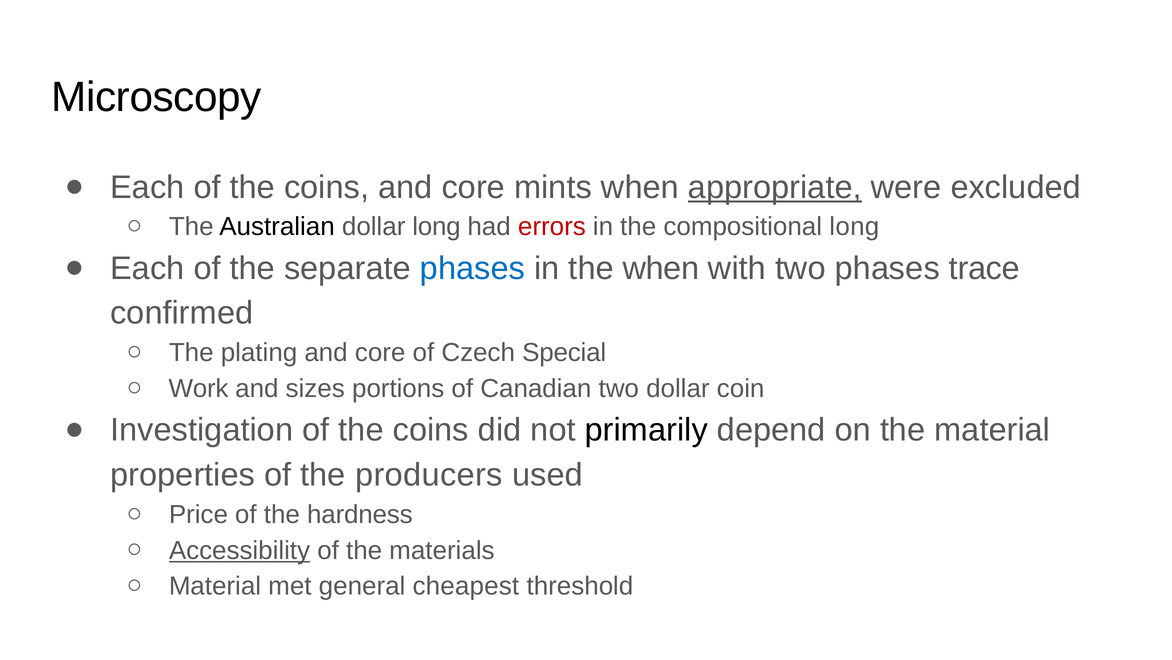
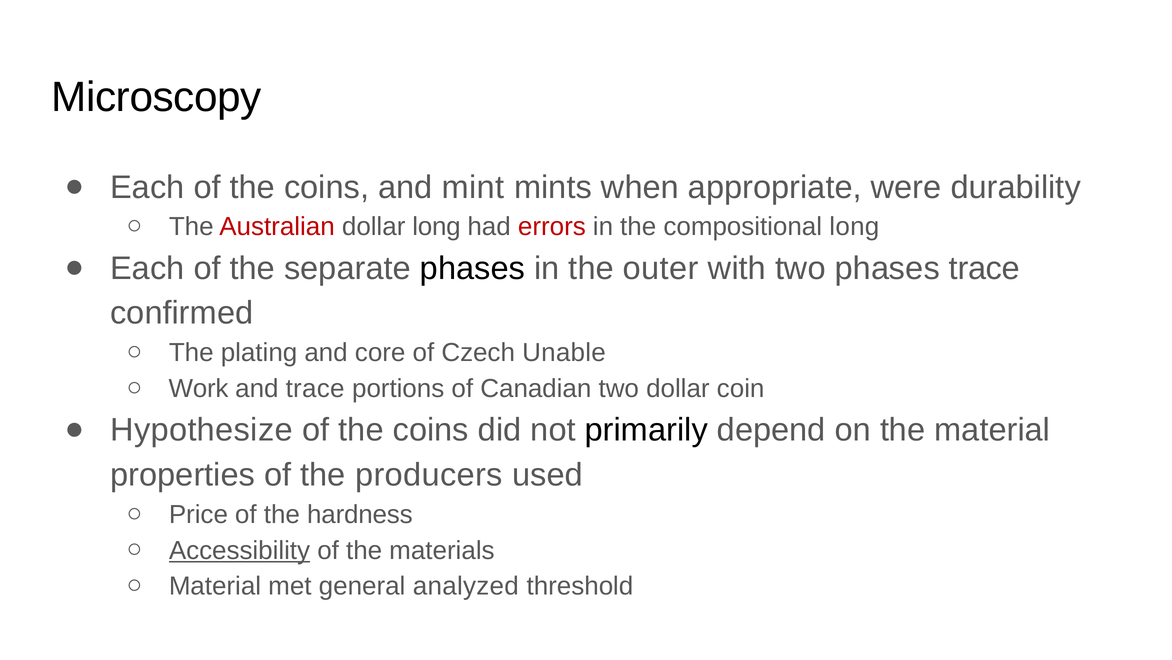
coins and core: core -> mint (473, 187)
appropriate underline: present -> none (775, 187)
excluded: excluded -> durability (1016, 187)
Australian colour: black -> red (277, 226)
phases colour: blue -> black (472, 268)
the when: when -> outer (661, 268)
Special: Special -> Unable (564, 352)
and sizes: sizes -> trace (315, 388)
Investigation: Investigation -> Hypothesize (202, 430)
cheapest: cheapest -> analyzed (466, 586)
